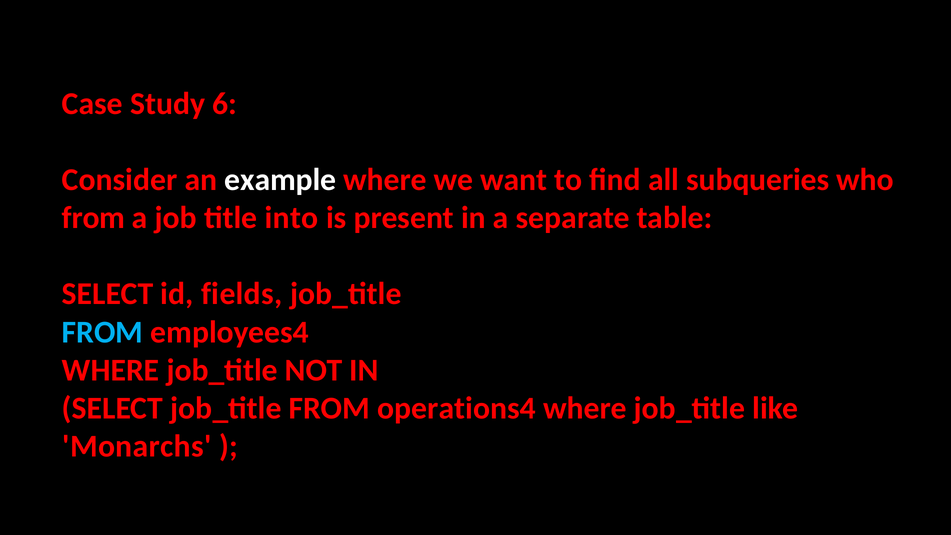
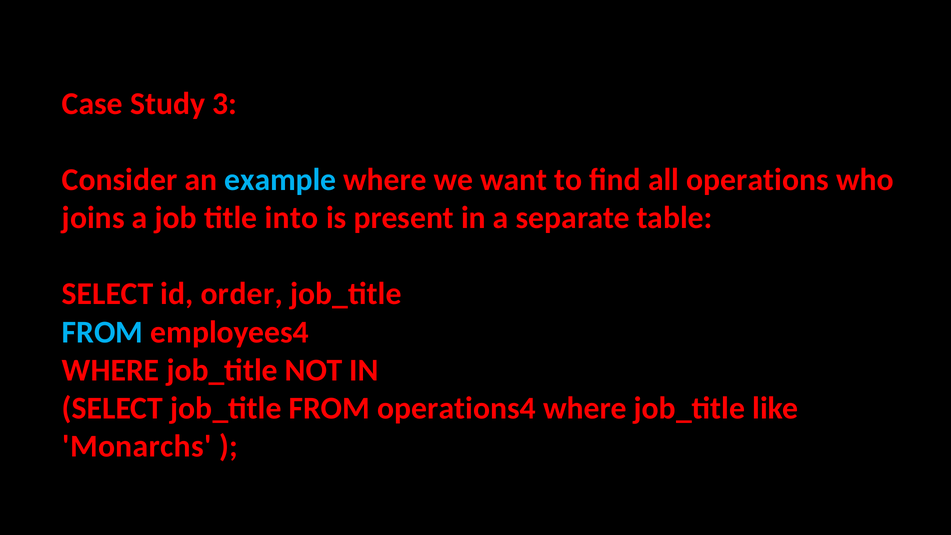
6: 6 -> 3 (225, 104)
example colour: white -> light blue (280, 180)
subqueries: subqueries -> operations (758, 180)
from: from -> joins (93, 218)
fields: fields -> order (242, 294)
